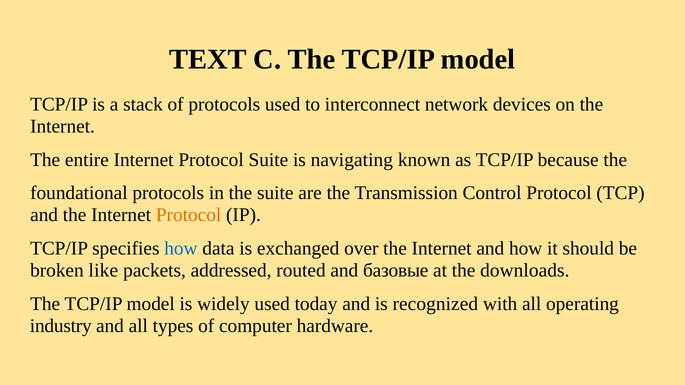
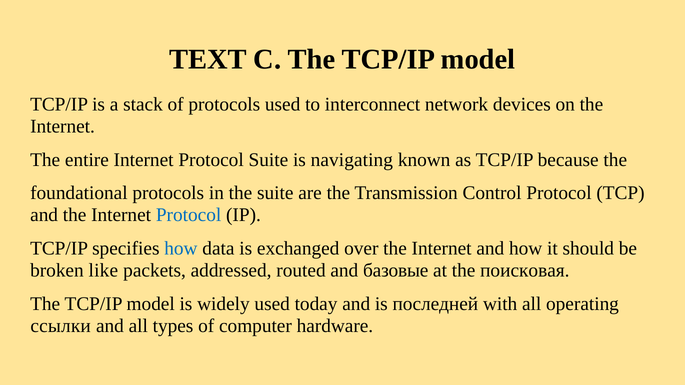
Protocol colour: orange -> blue (189, 215)
downloads: downloads -> поисковая (525, 271)
recognized: recognized -> последней (435, 304)
industry: industry -> ссылки (61, 326)
